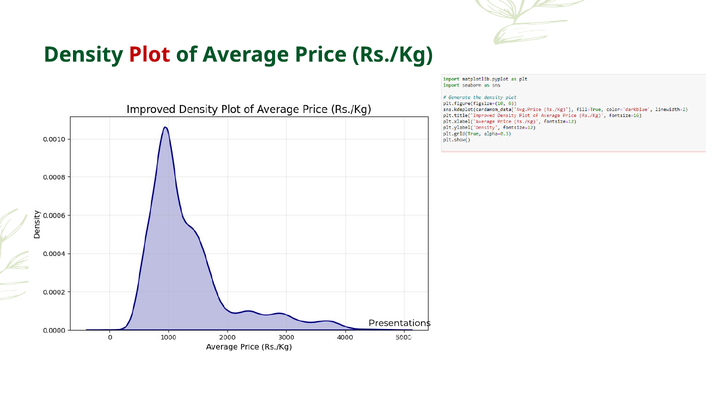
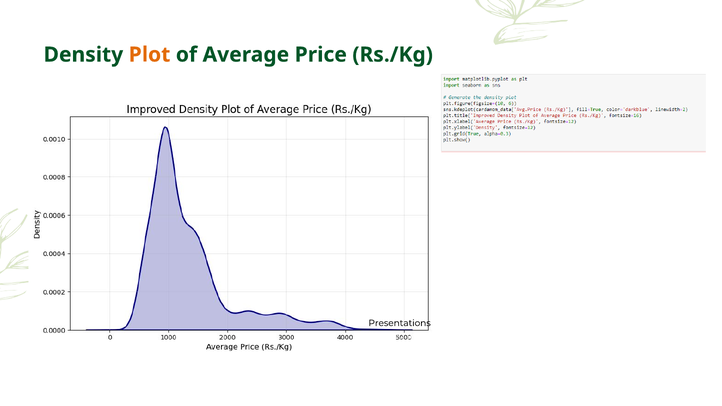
Plot colour: red -> orange (150, 55)
